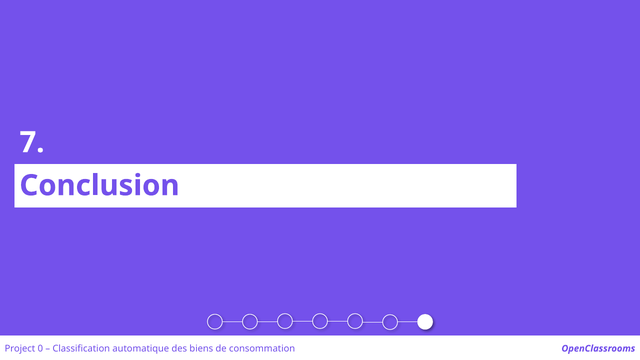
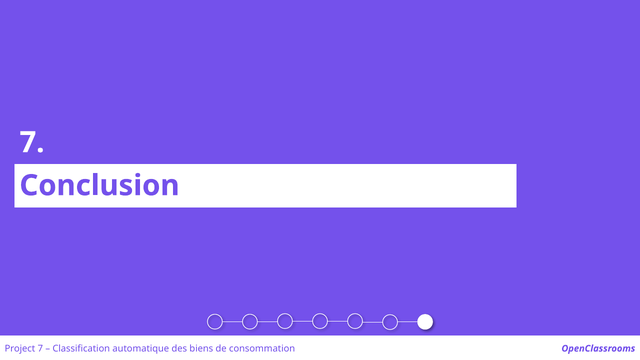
Project 0: 0 -> 7 (40, 349)
